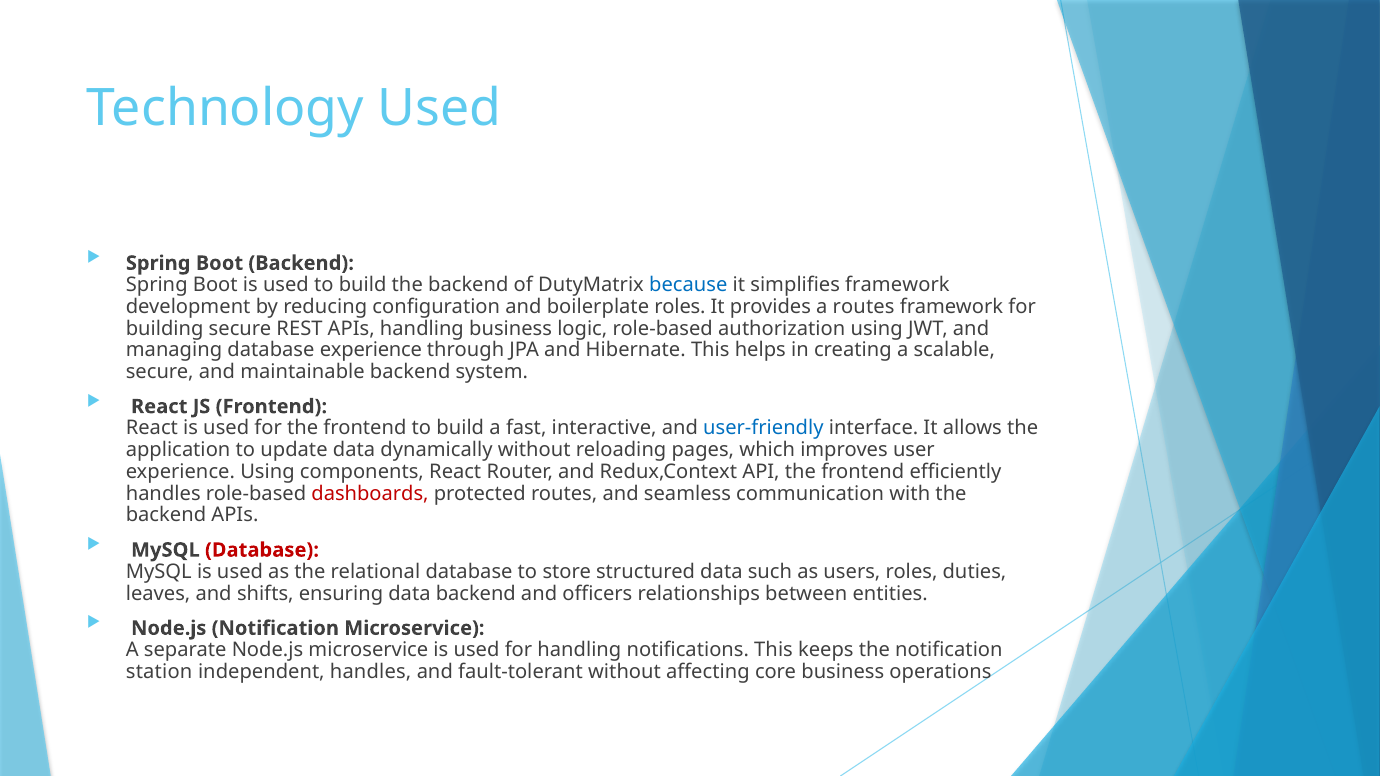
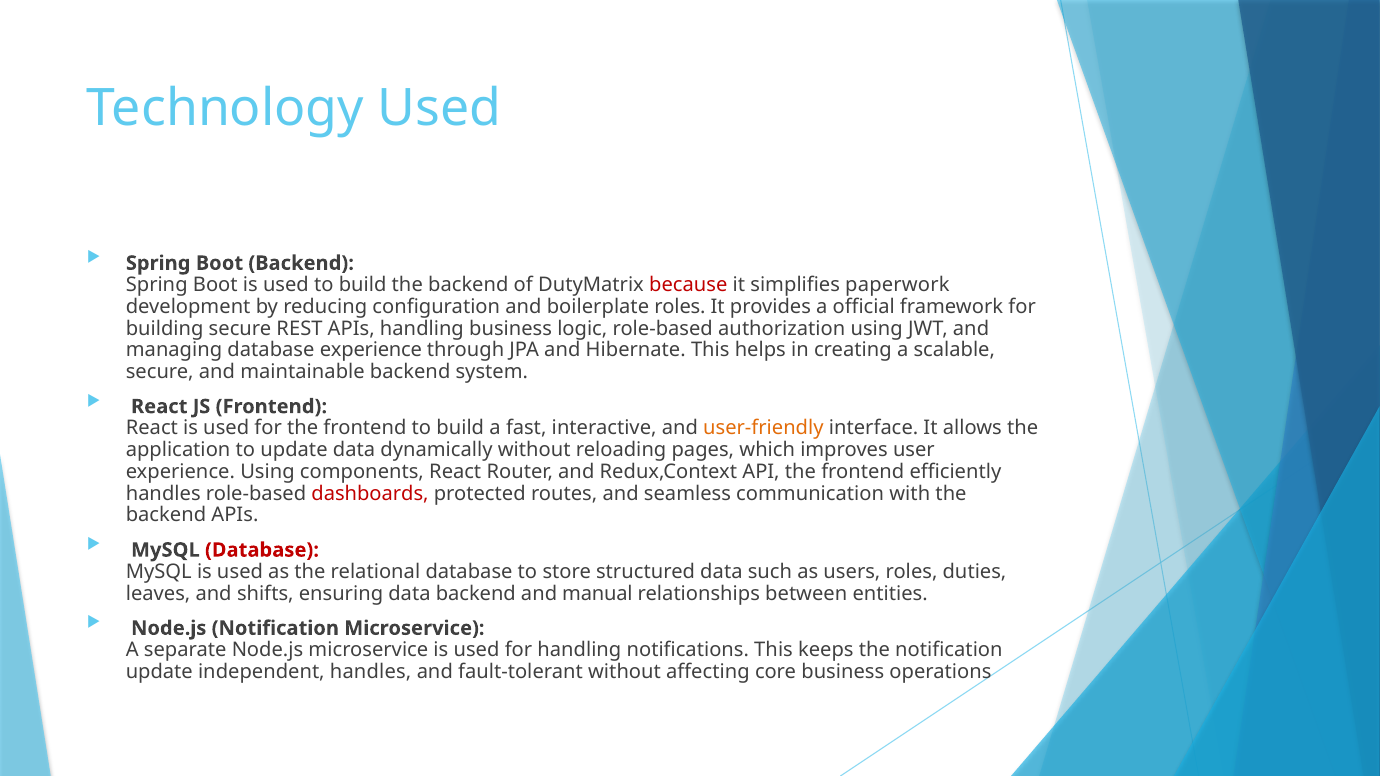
because colour: blue -> red (688, 285)
simplifies framework: framework -> paperwork (897, 285)
a routes: routes -> official (864, 307)
user-friendly colour: blue -> orange (763, 428)
officers: officers -> manual (597, 594)
station: station -> update (159, 672)
